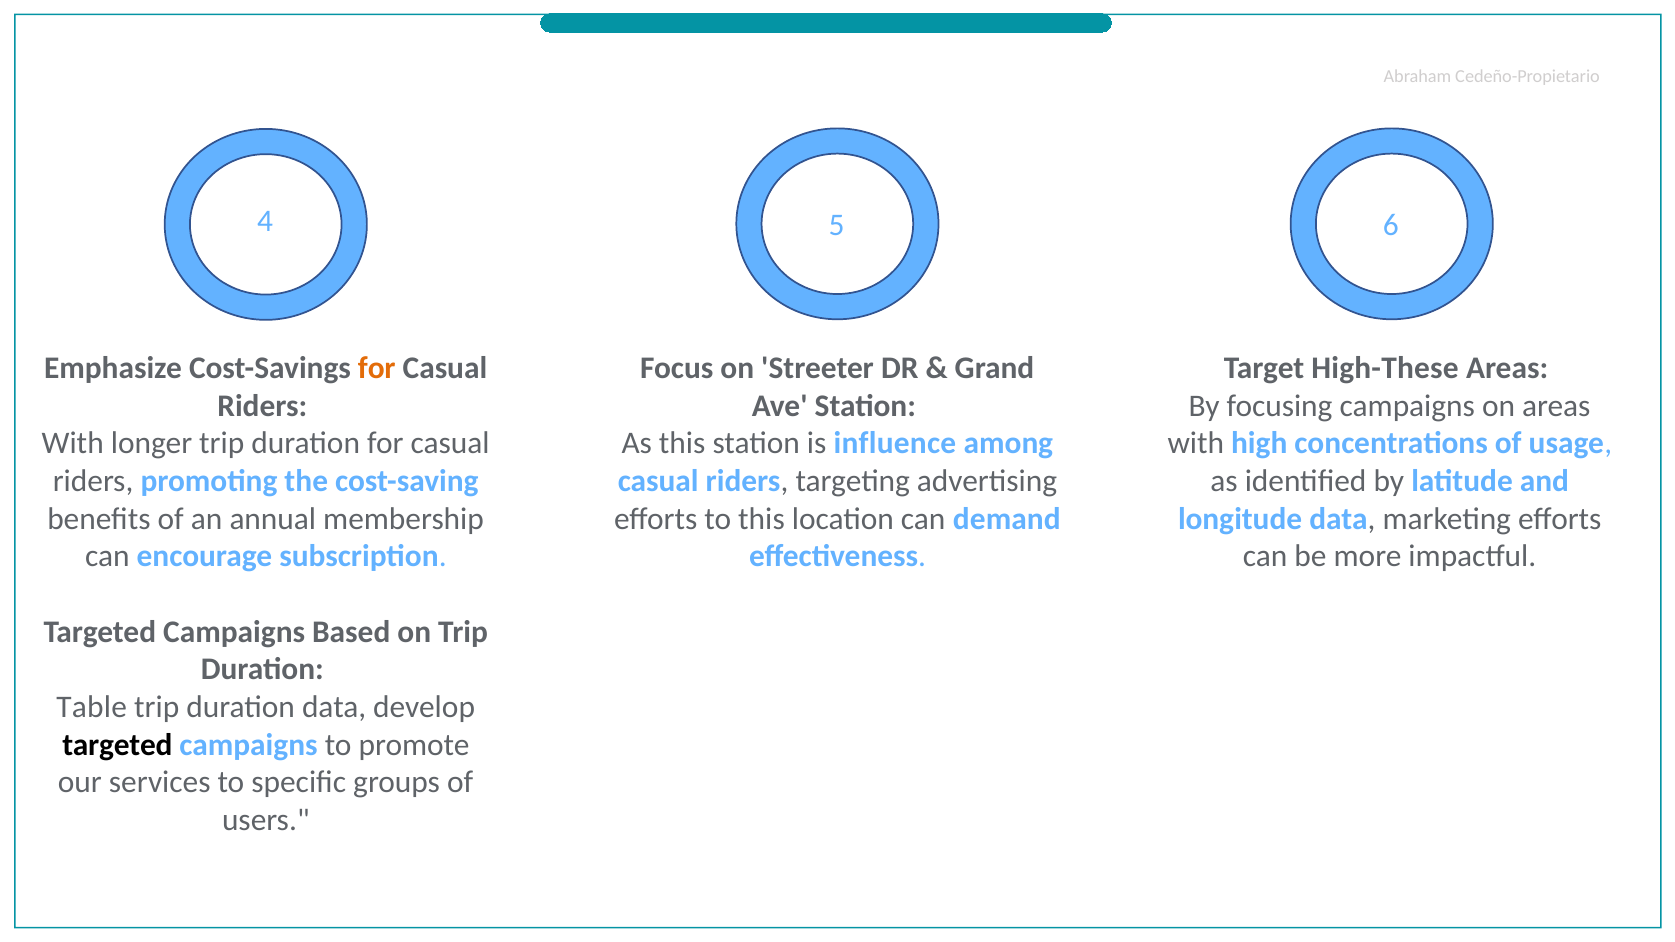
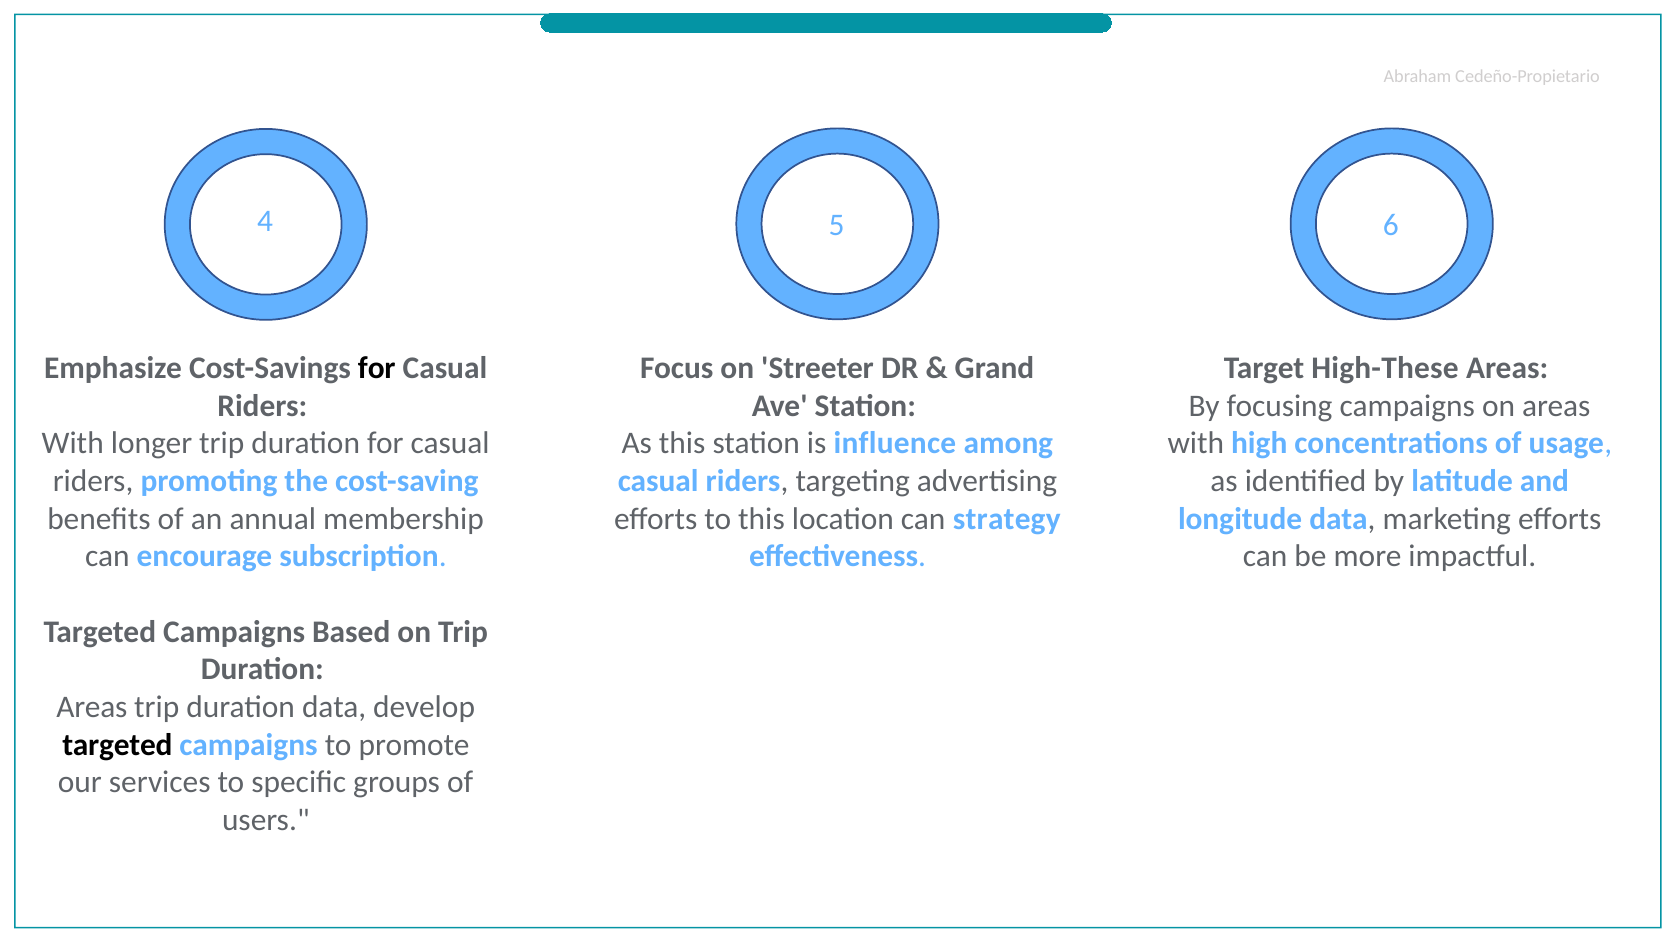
for colour: orange -> black (377, 368)
demand: demand -> strategy (1007, 519)
Table: Table -> Areas (92, 707)
